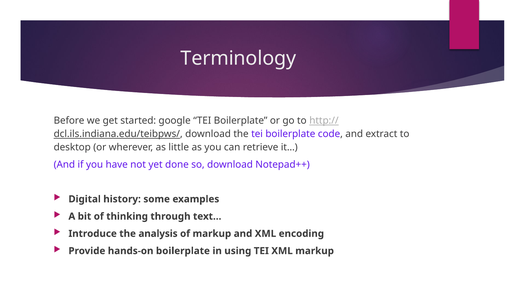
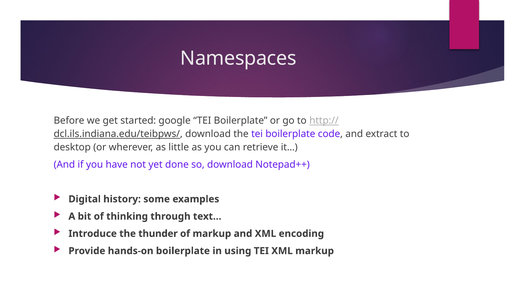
Terminology: Terminology -> Namespaces (238, 59)
analysis: analysis -> thunder (158, 234)
